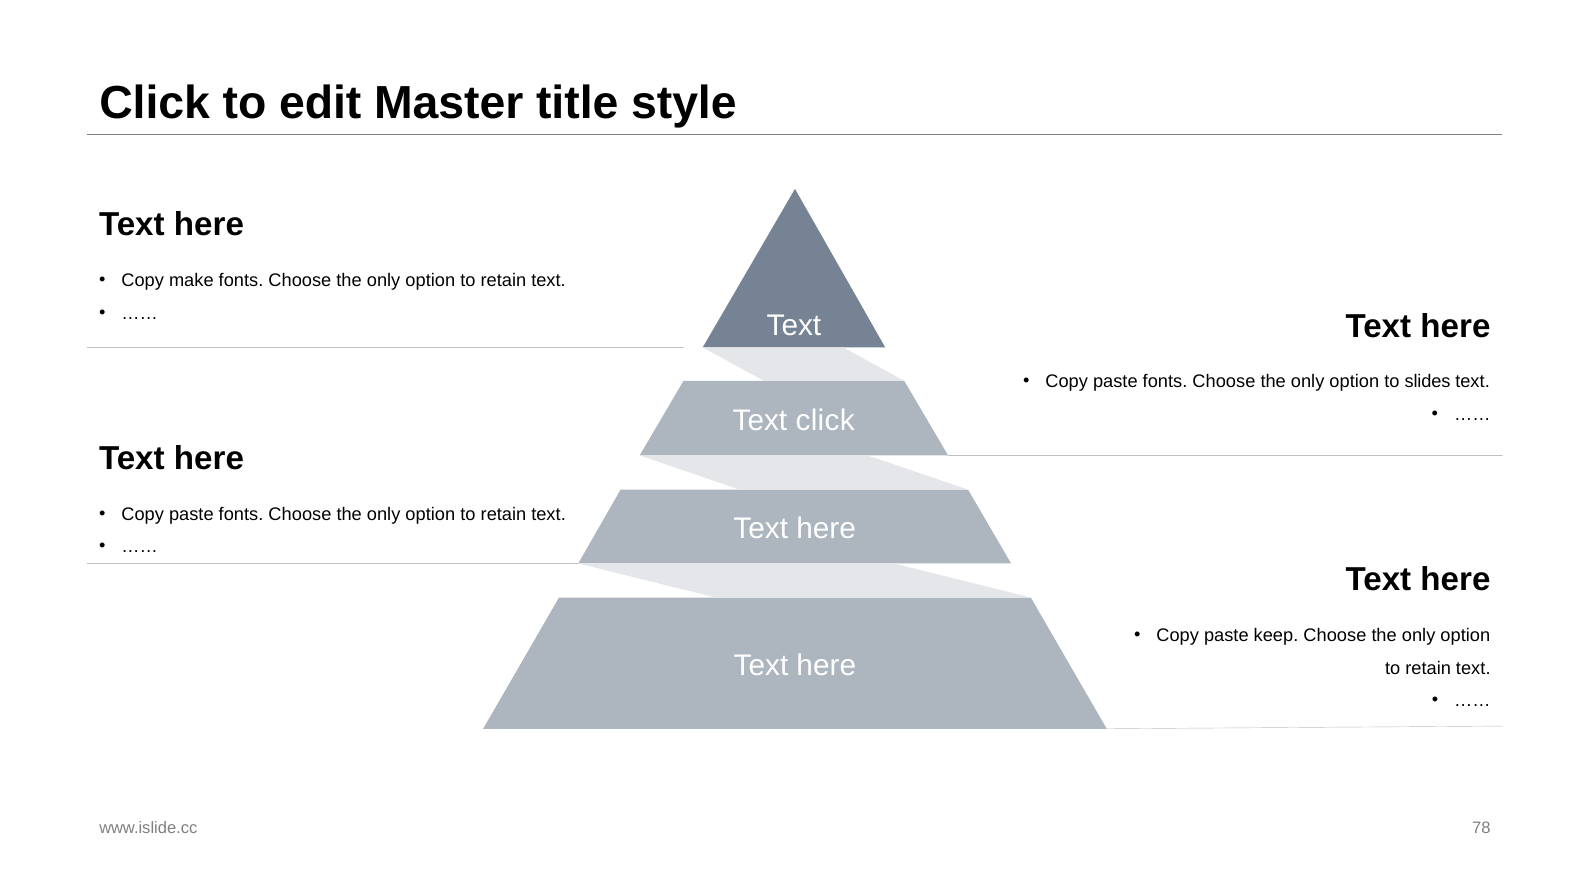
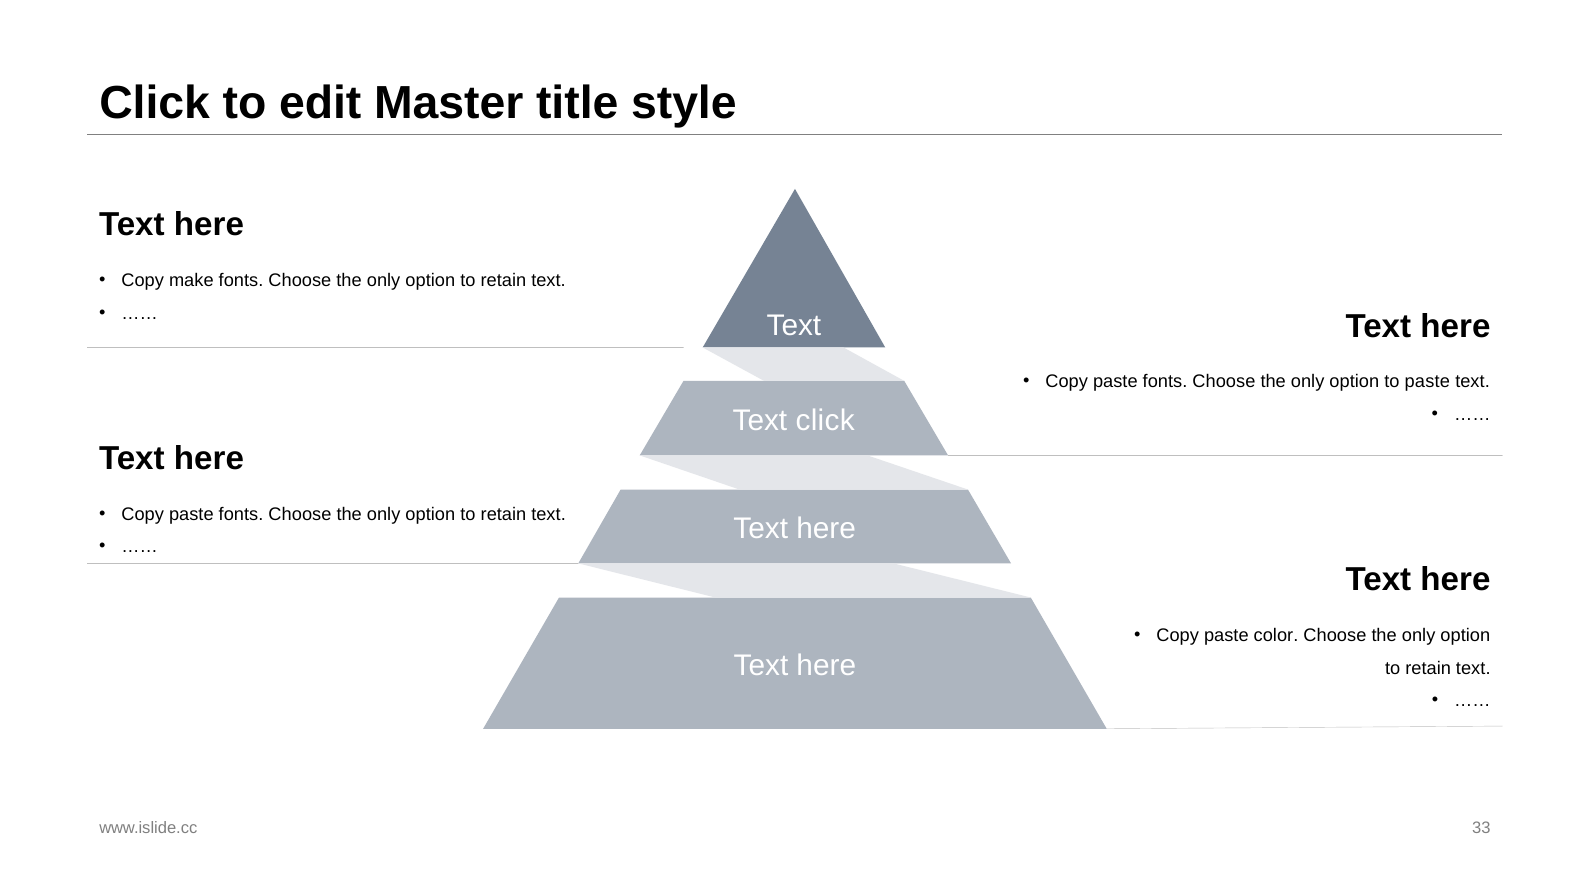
to slides: slides -> paste (1427, 382)
keep: keep -> color (1276, 635)
78: 78 -> 33 (1481, 828)
